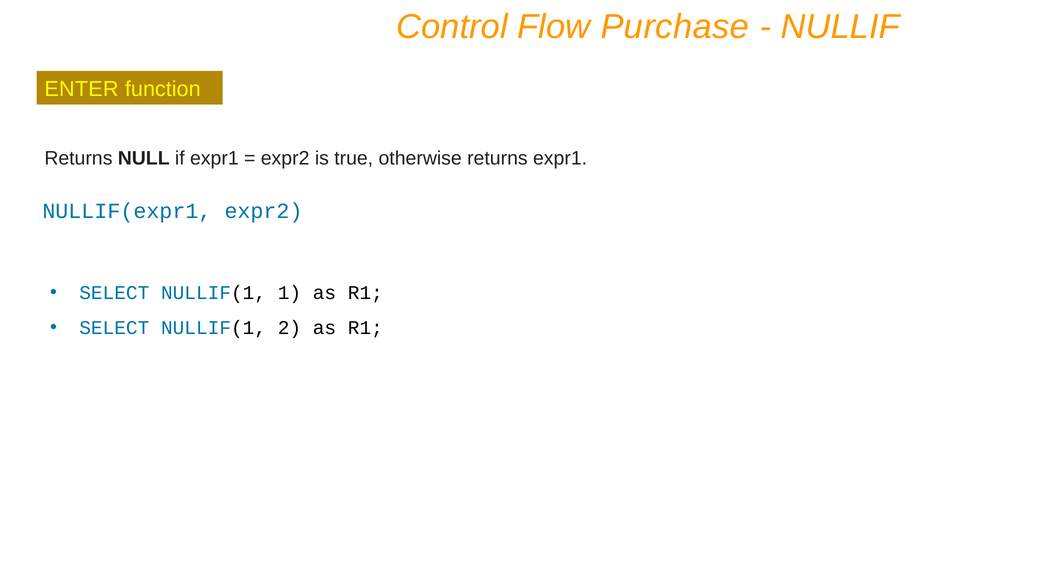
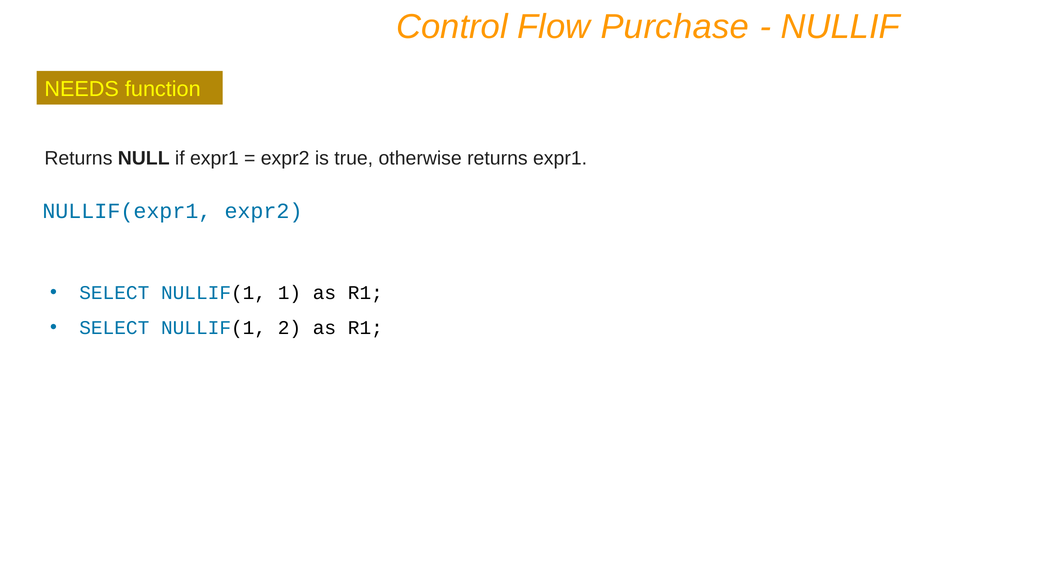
ENTER: ENTER -> NEEDS (82, 89)
